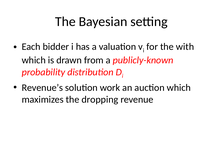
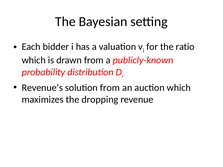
with: with -> ratio (185, 47)
solution work: work -> from (110, 88)
